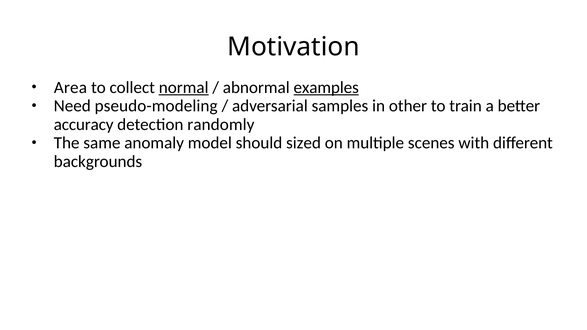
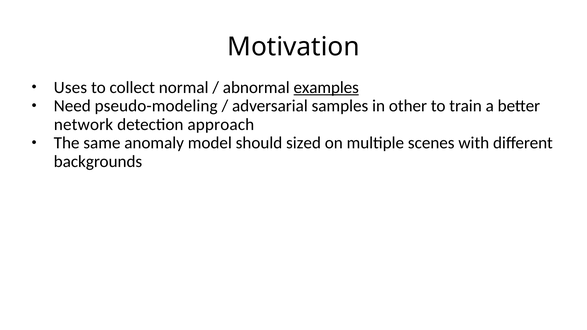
Area: Area -> Uses (70, 88)
normal underline: present -> none (184, 88)
accuracy: accuracy -> network (83, 125)
randomly: randomly -> approach (221, 125)
